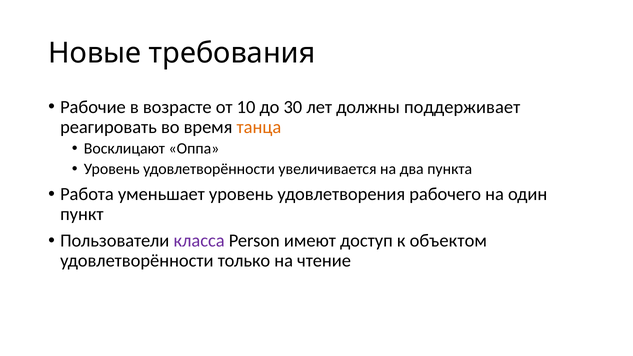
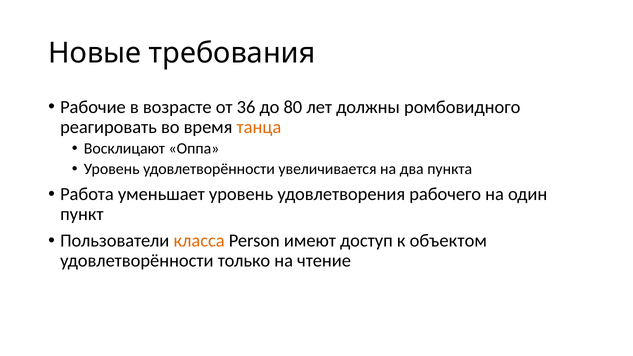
10: 10 -> 36 (246, 107)
30: 30 -> 80 (293, 107)
поддерживает: поддерживает -> ромбовидного (462, 107)
класса colour: purple -> orange (199, 241)
